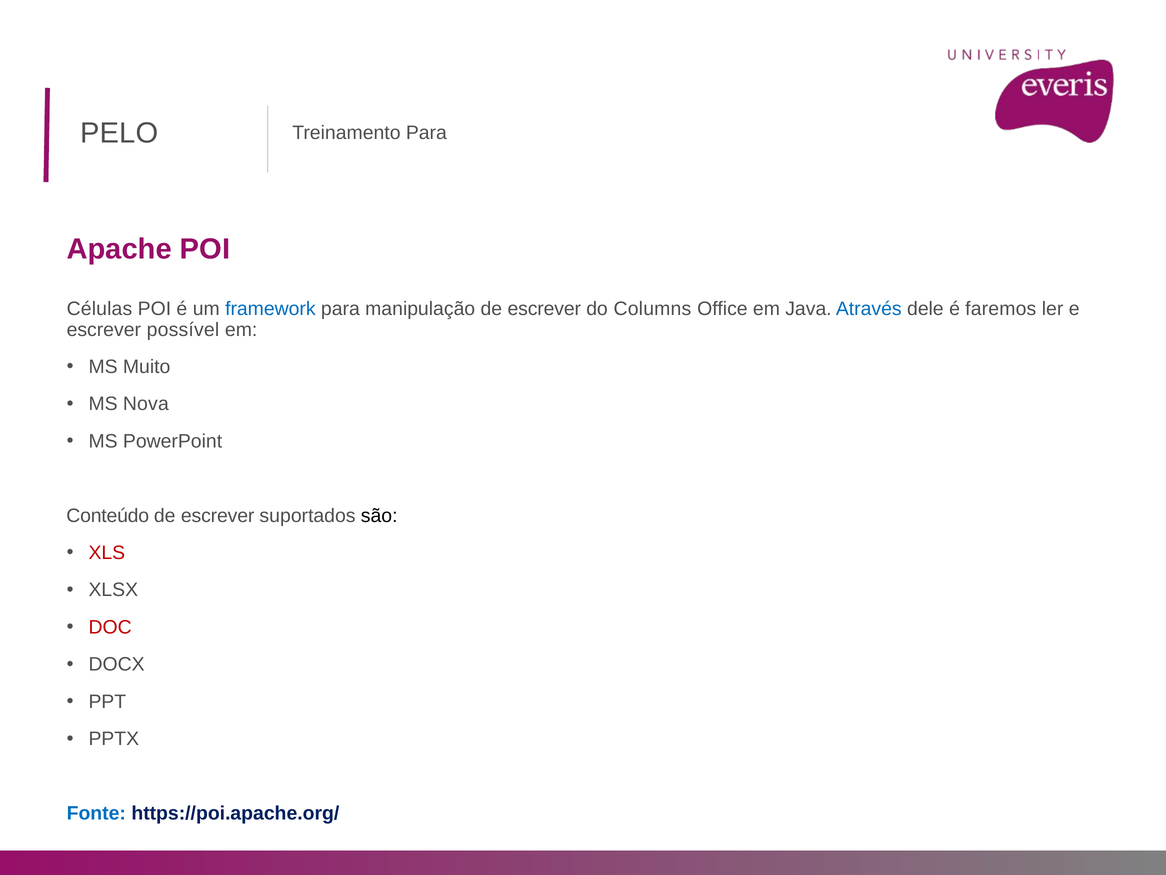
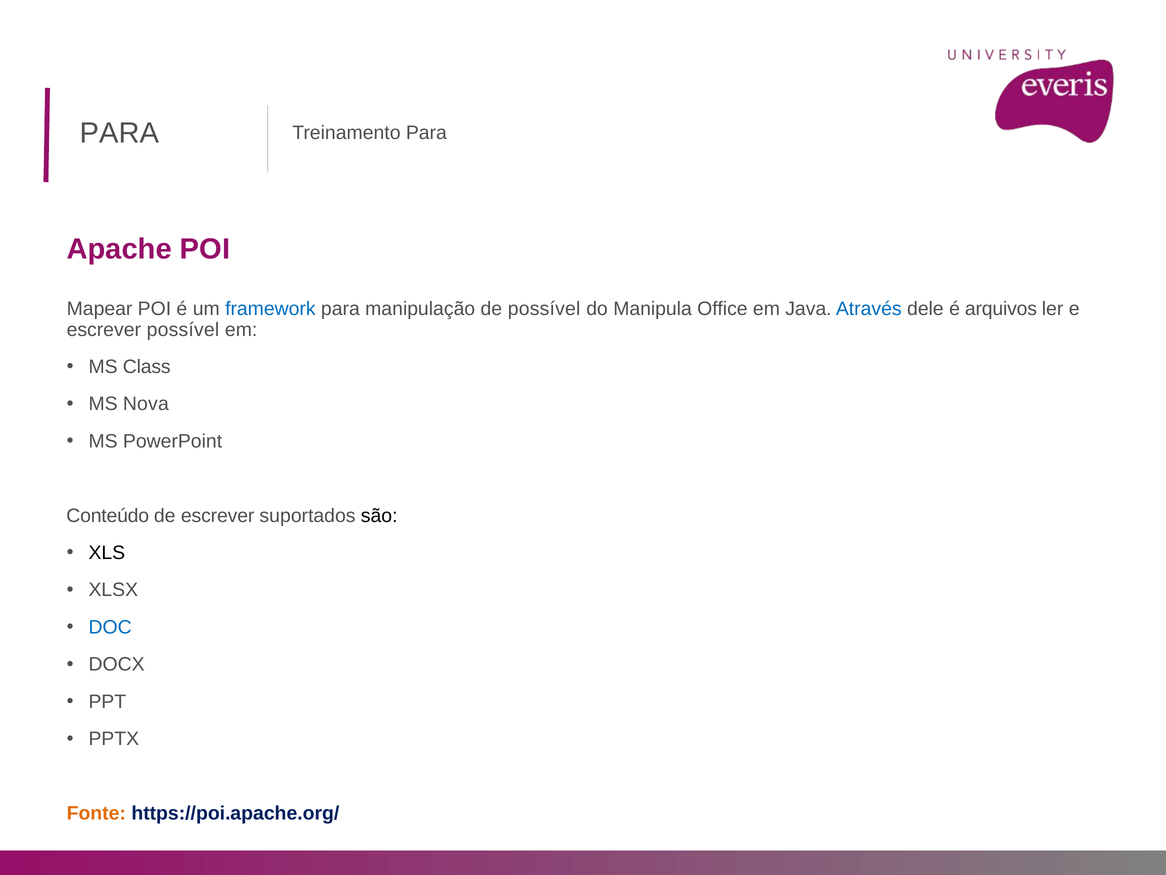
PELO: PELO -> PARA (120, 133)
Células: Células -> Mapear (100, 308)
manipulação de escrever: escrever -> possível (544, 308)
Columns: Columns -> Manipula (653, 308)
faremos: faremos -> arquivos (1001, 308)
Muito: Muito -> Class (147, 367)
XLS colour: red -> black (107, 553)
DOC colour: red -> blue (110, 627)
Fonte colour: blue -> orange (96, 813)
